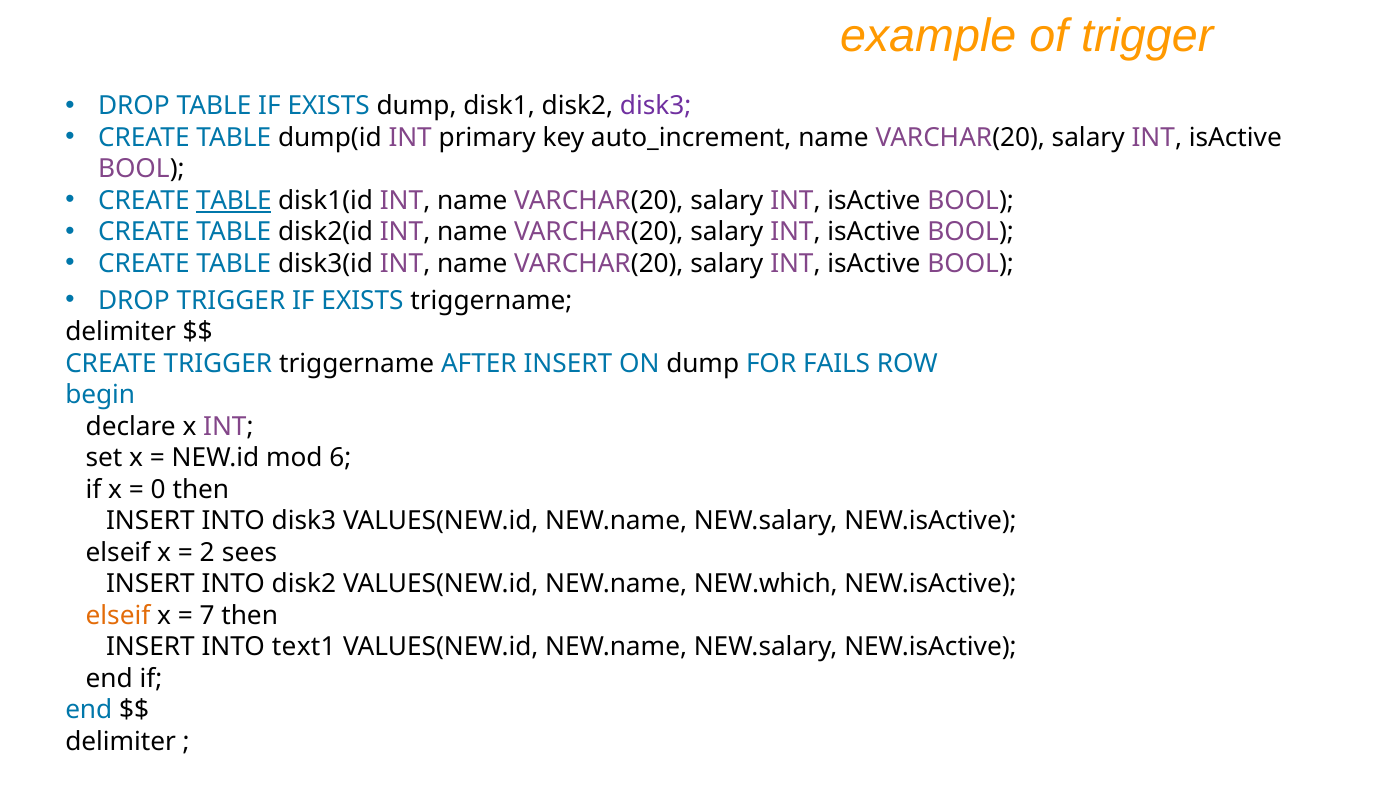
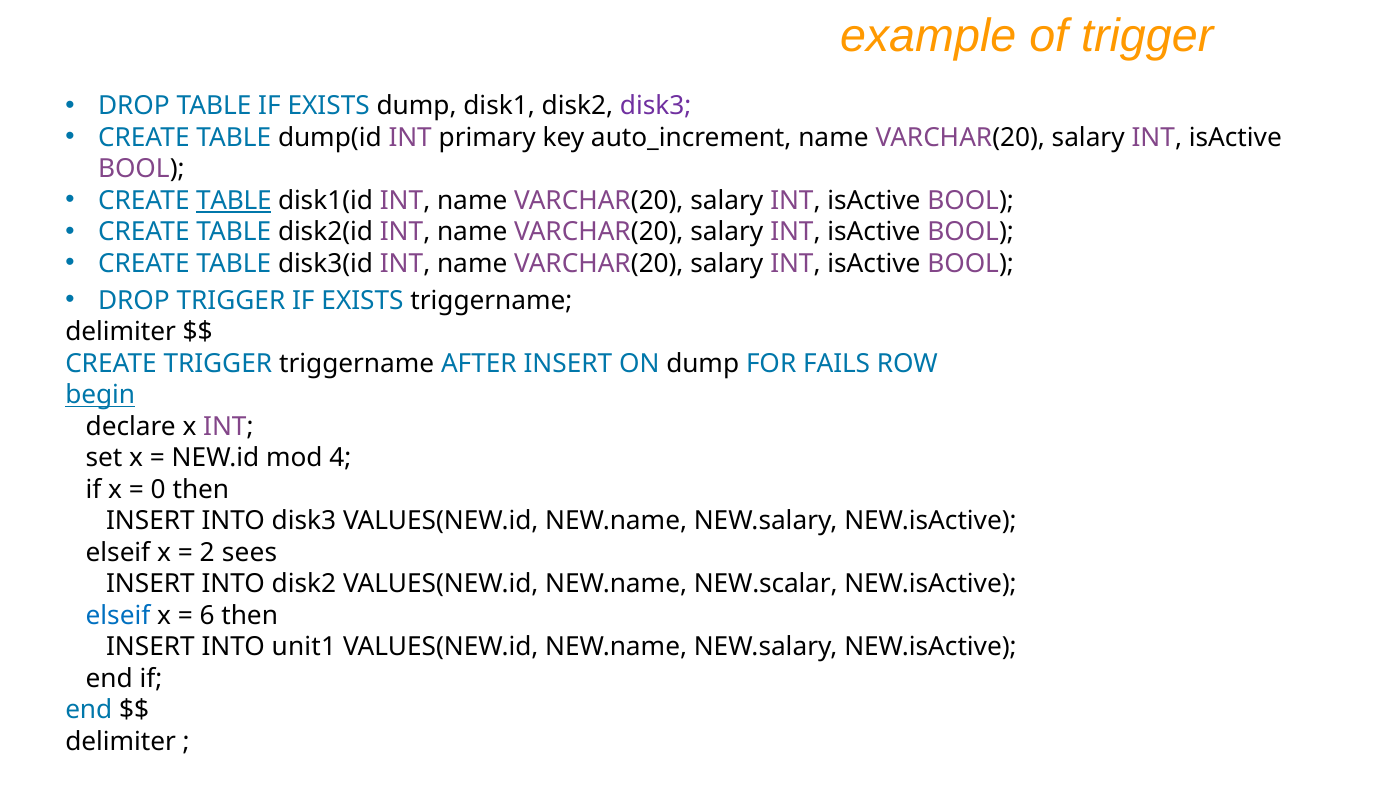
begin underline: none -> present (100, 395)
6: 6 -> 4 (340, 458)
NEW.which: NEW.which -> NEW.scalar (766, 584)
elseif colour: orange -> blue (118, 615)
7: 7 -> 6 (207, 615)
text1: text1 -> unit1 (304, 647)
